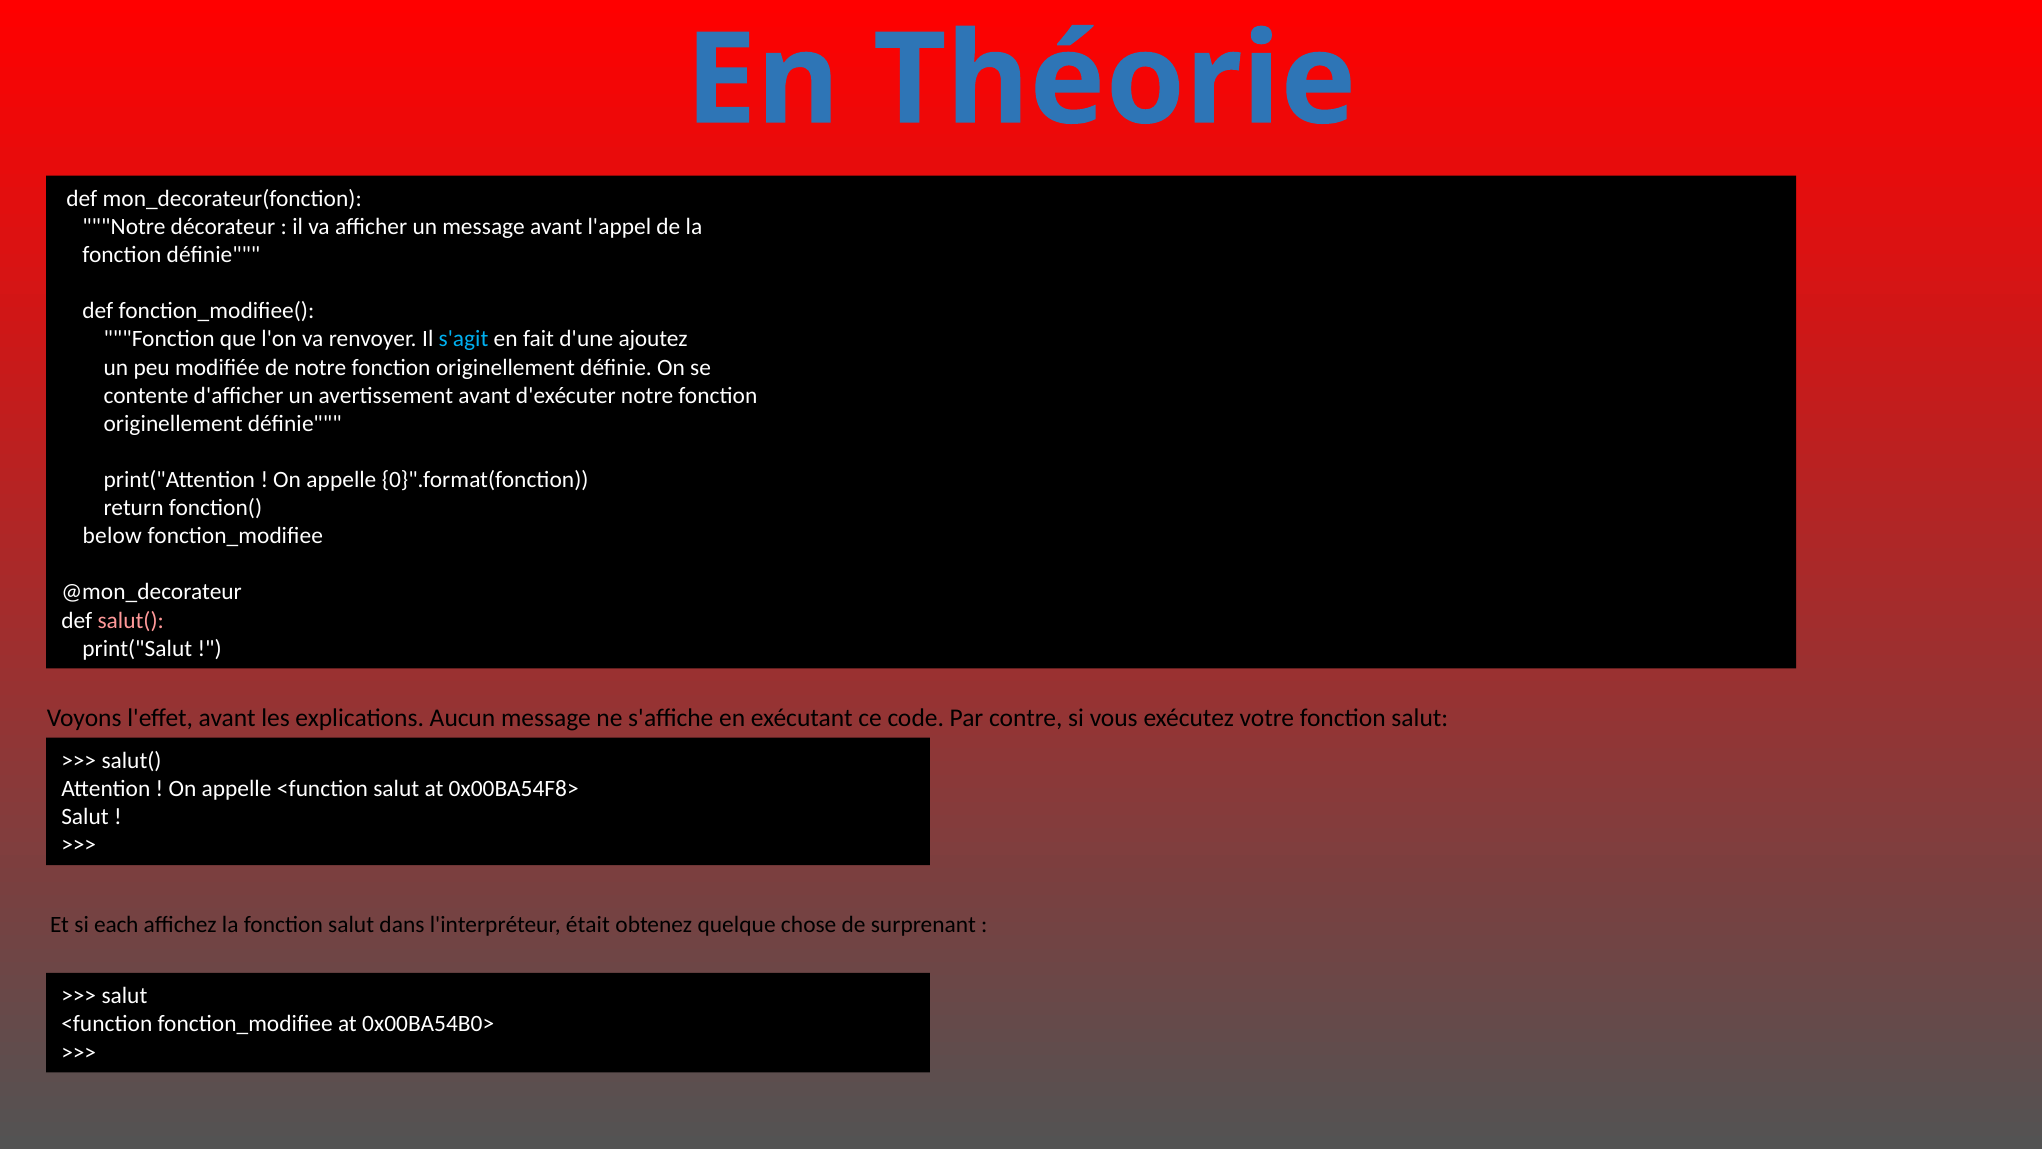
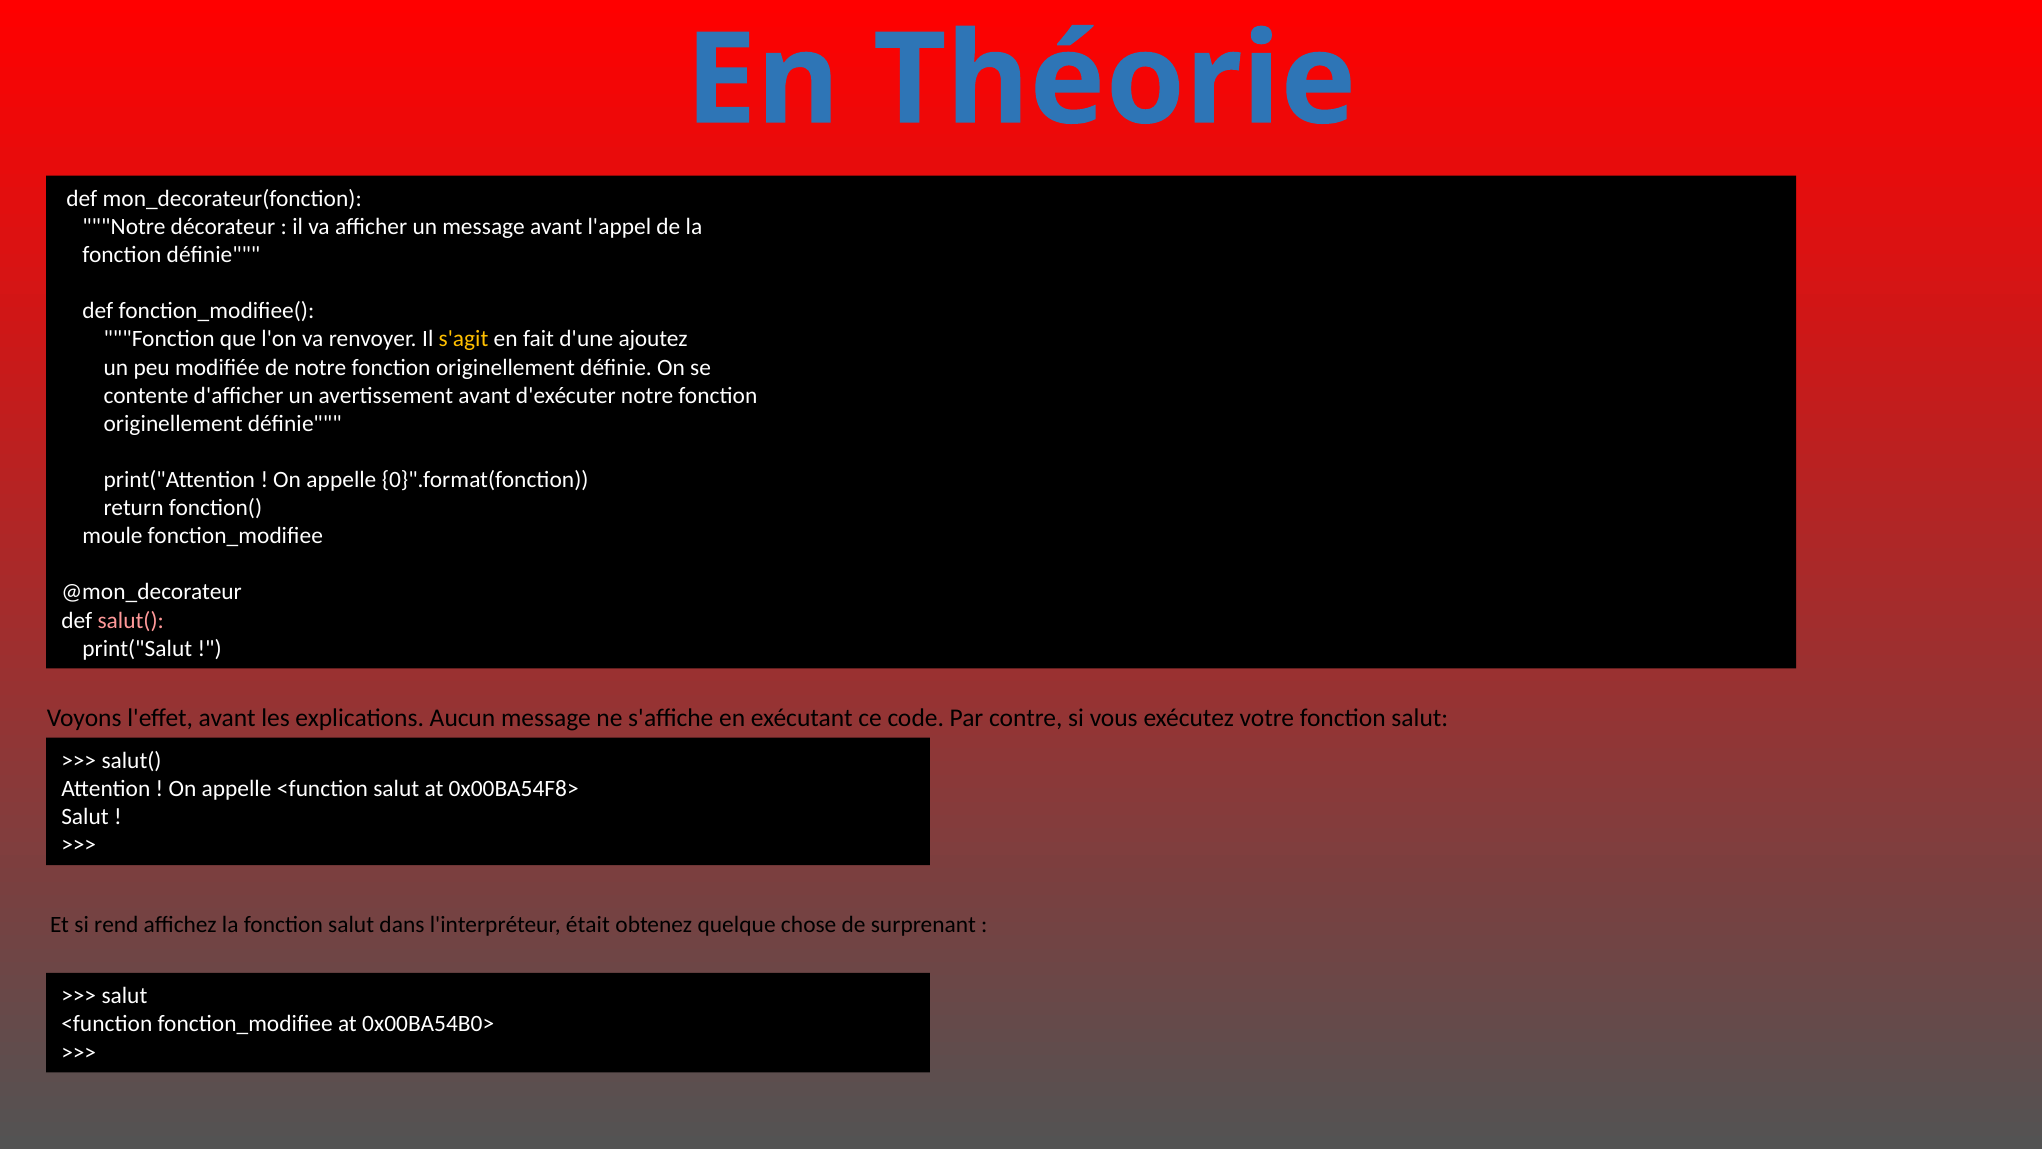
s'agit colour: light blue -> yellow (464, 339)
below: below -> moule (112, 536)
each: each -> rend (116, 924)
